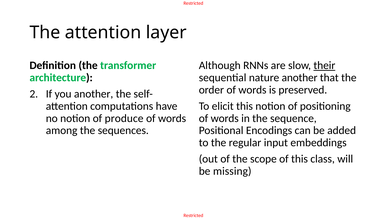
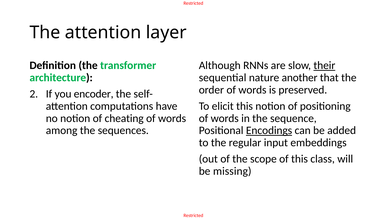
you another: another -> encoder (94, 94)
produce: produce -> cheating (124, 118)
Encodings underline: none -> present (269, 130)
